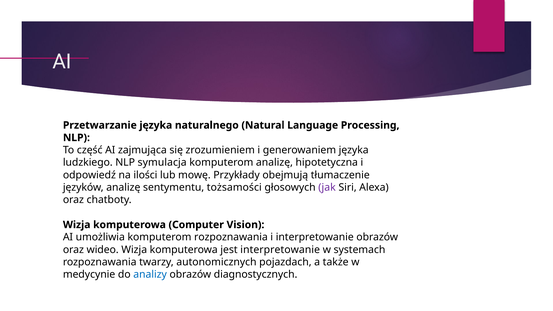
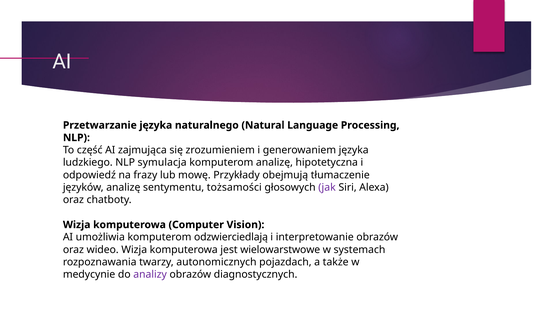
ilości: ilości -> frazy (145, 175)
komputerom rozpoznawania: rozpoznawania -> odzwierciedlają (231, 237)
jest interpretowanie: interpretowanie -> wielowarstwowe (280, 250)
analizy colour: blue -> purple (150, 275)
